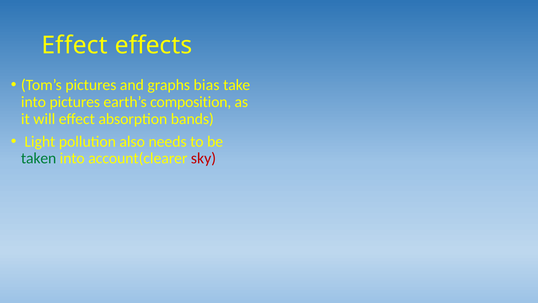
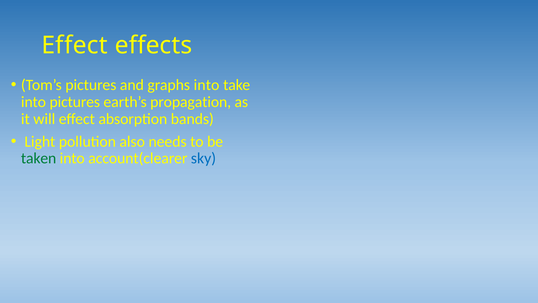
graphs bias: bias -> into (207, 85)
composition: composition -> propagation (191, 102)
sky colour: red -> blue (203, 158)
